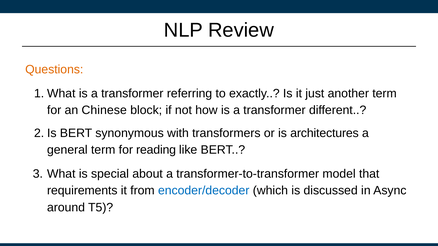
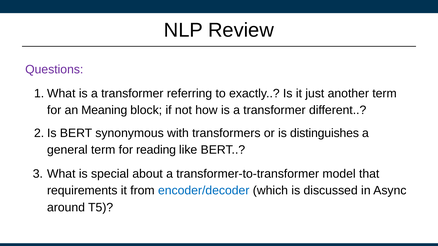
Questions colour: orange -> purple (54, 69)
Chinese: Chinese -> Meaning (104, 110)
architectures: architectures -> distinguishes (325, 133)
